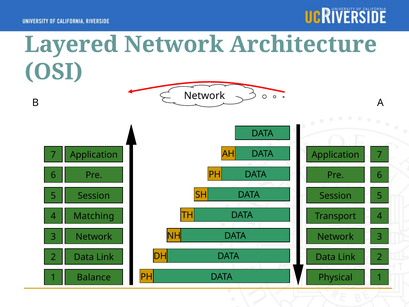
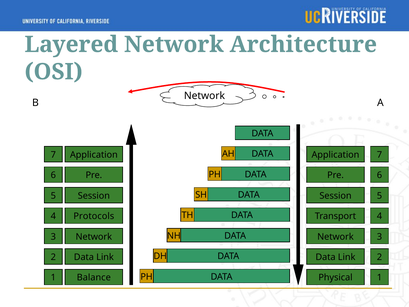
Matching: Matching -> Protocols (94, 216)
